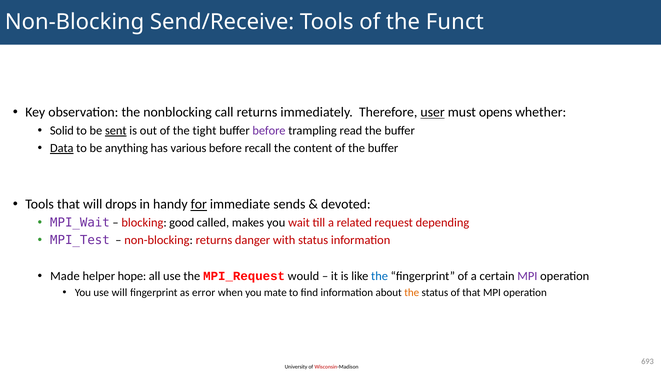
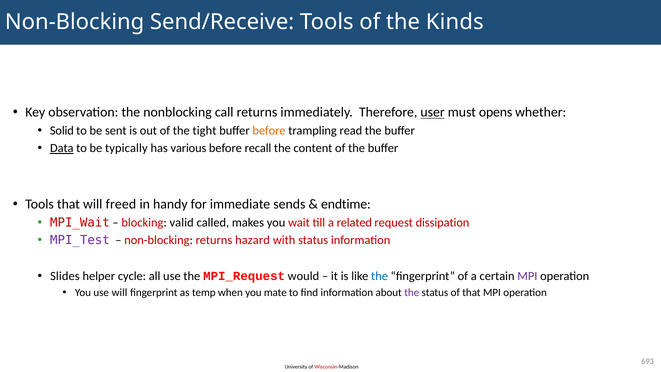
Funct: Funct -> Kinds (455, 22)
sent underline: present -> none (116, 131)
before colour: purple -> orange (269, 131)
anything: anything -> typically (126, 148)
drops: drops -> freed (121, 204)
for underline: present -> none (199, 204)
devoted: devoted -> endtime (346, 204)
MPI_Wait colour: purple -> red (80, 223)
good: good -> valid (182, 223)
depending: depending -> dissipation (443, 223)
danger: danger -> hazard (253, 240)
Made: Made -> Slides (65, 276)
hope: hope -> cycle (132, 276)
error: error -> temp (204, 293)
the colour: orange -> purple (412, 293)
